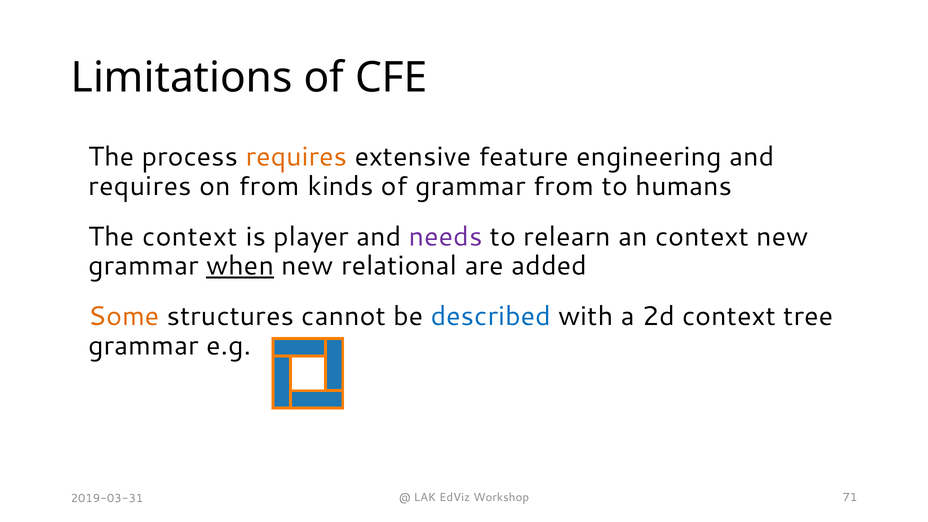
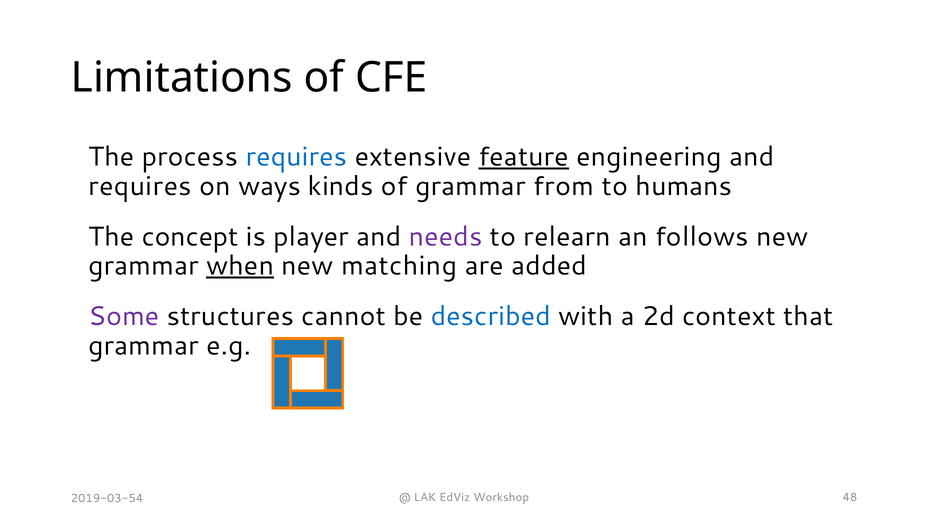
requires colour: orange -> blue (296, 157)
feature underline: none -> present (524, 157)
on from: from -> ways (270, 186)
The context: context -> concept (190, 237)
an context: context -> follows (702, 237)
relational: relational -> matching (399, 266)
Some colour: orange -> purple (124, 316)
tree: tree -> that (808, 316)
71: 71 -> 48 (850, 497)
2019-03-31: 2019-03-31 -> 2019-03-54 (107, 498)
